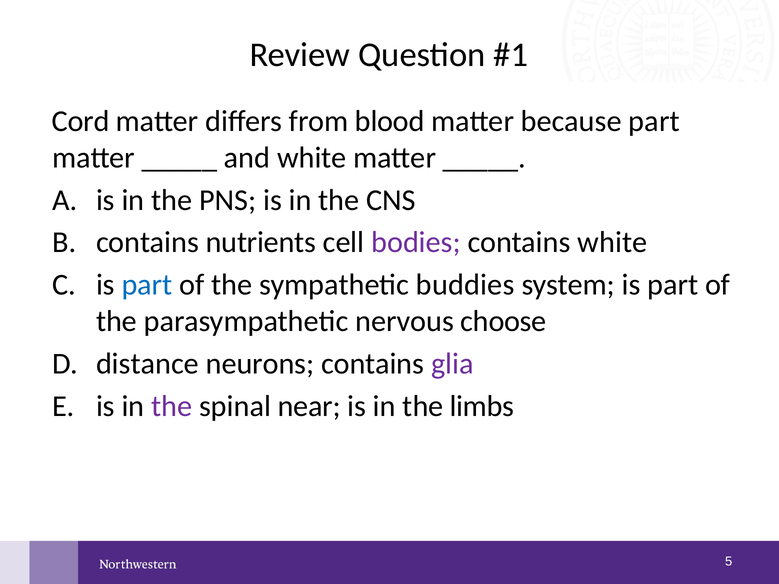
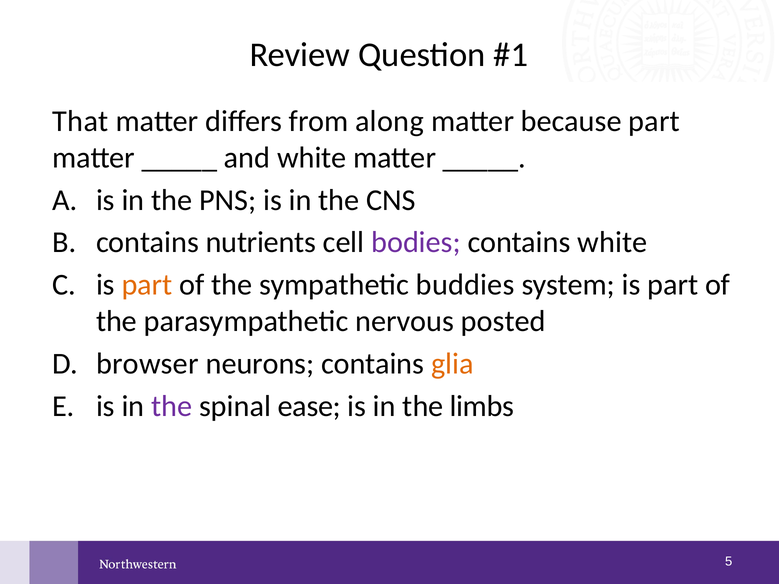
Cord: Cord -> That (80, 121)
blood: blood -> along (389, 121)
part colour: blue -> orange (147, 285)
choose: choose -> posted (503, 321)
distance: distance -> browser (147, 364)
glia colour: purple -> orange (452, 364)
near: near -> ease (309, 406)
